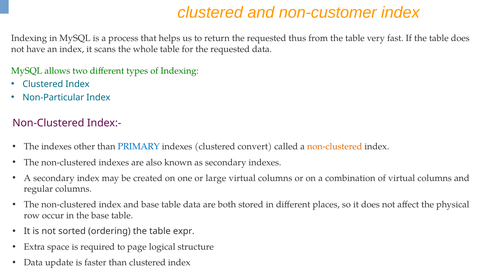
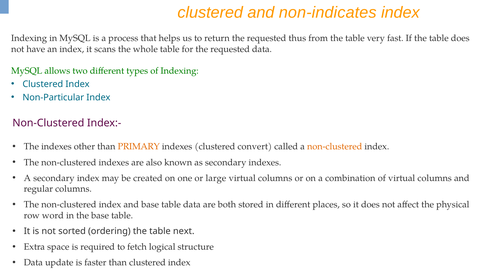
non-customer: non-customer -> non-indicates (328, 13)
PRIMARY colour: blue -> orange (139, 147)
occur: occur -> word (53, 216)
expr: expr -> next (184, 231)
page: page -> fetch (137, 247)
